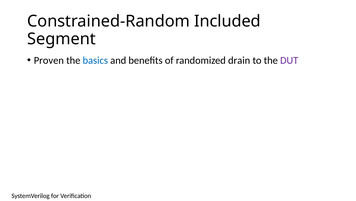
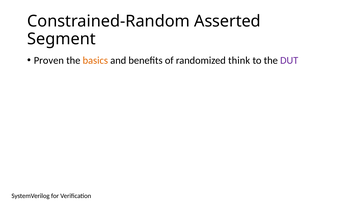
Included: Included -> Asserted (227, 21)
basics colour: blue -> orange (95, 60)
drain: drain -> think (239, 60)
